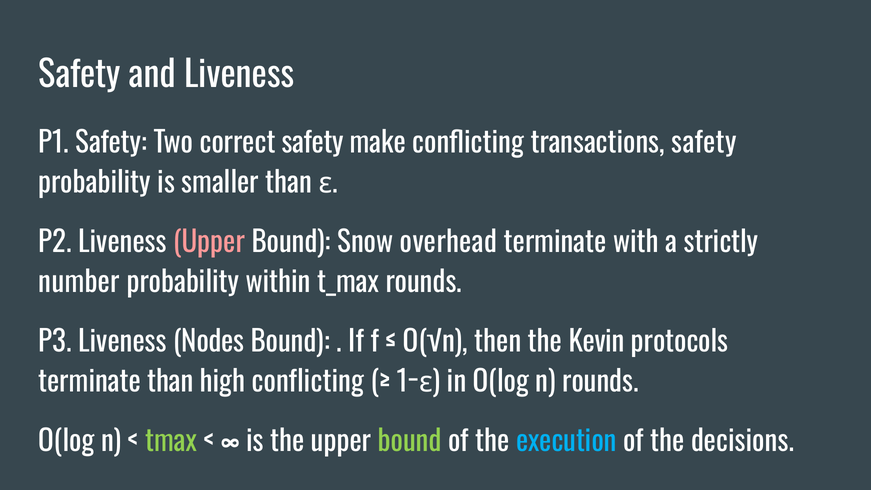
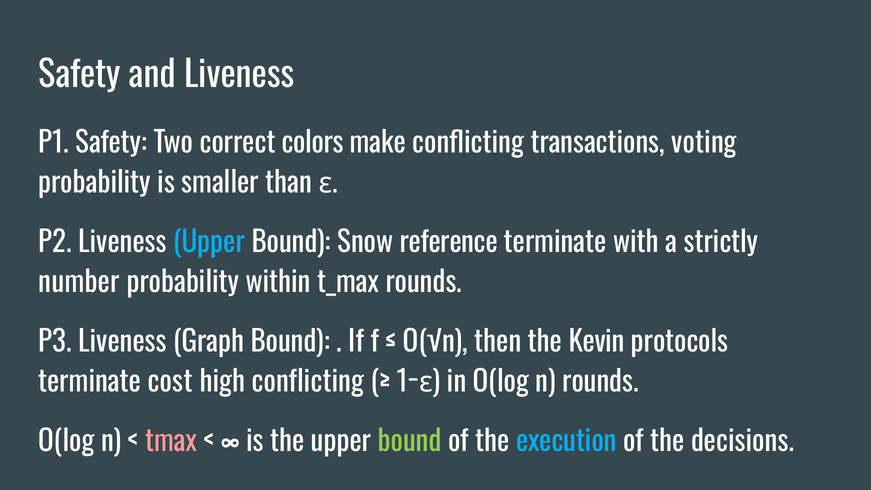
correct safety: safety -> colors (313, 143)
transactions safety: safety -> voting (704, 143)
Upper colour: pink -> light blue (209, 243)
overhead: overhead -> reference (449, 243)
Nodes: Nodes -> Graph (209, 342)
terminate than: than -> cost (170, 382)
tmax colour: light green -> pink (171, 441)
